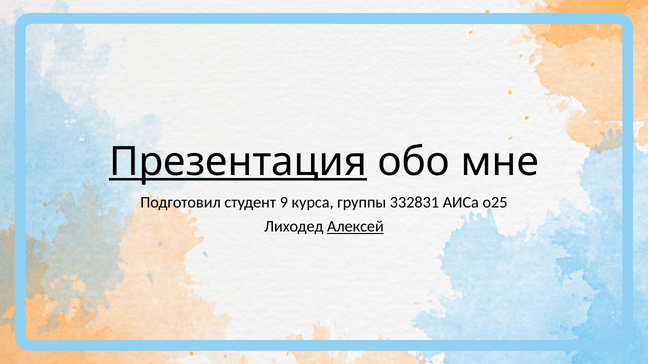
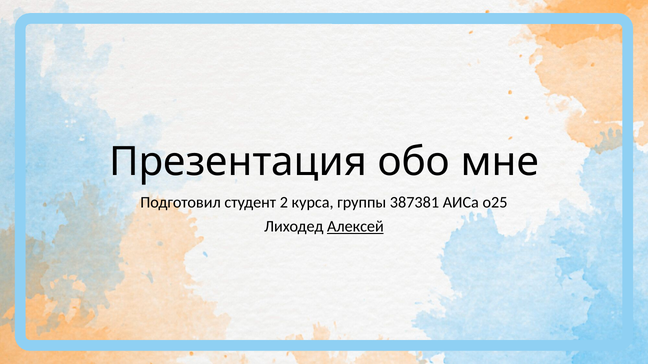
Презентация underline: present -> none (238, 162)
9: 9 -> 2 (284, 203)
332831: 332831 -> 387381 (414, 203)
